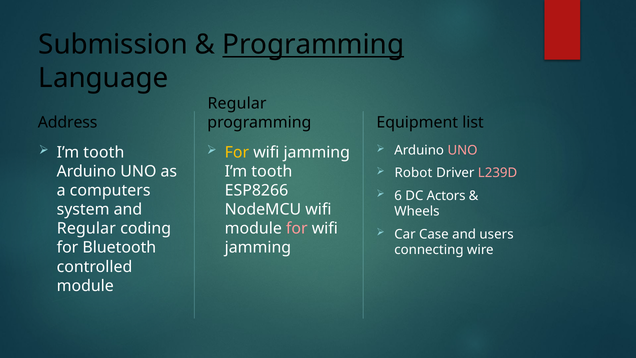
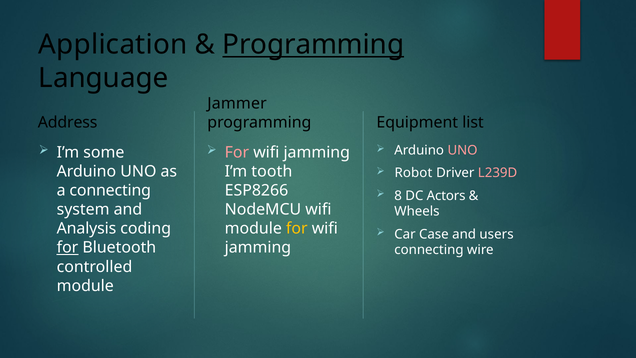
Submission: Submission -> Application (113, 45)
Regular: Regular -> Jammer (237, 104)
tooth: tooth -> some (104, 152)
For colour: yellow -> pink (237, 152)
a computers: computers -> connecting (110, 190)
6: 6 -> 8 (398, 196)
Regular: Regular -> Analysis (87, 228)
for colour: pink -> yellow (297, 228)
for underline: none -> present (68, 248)
